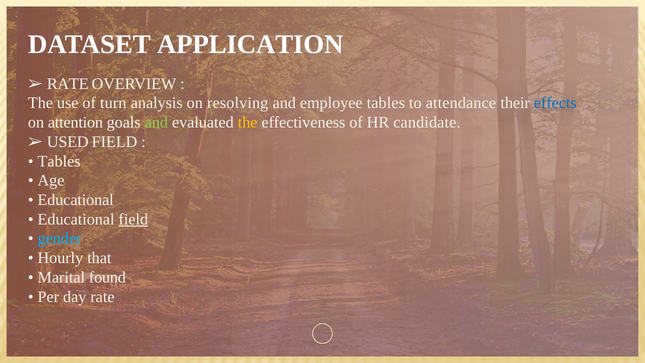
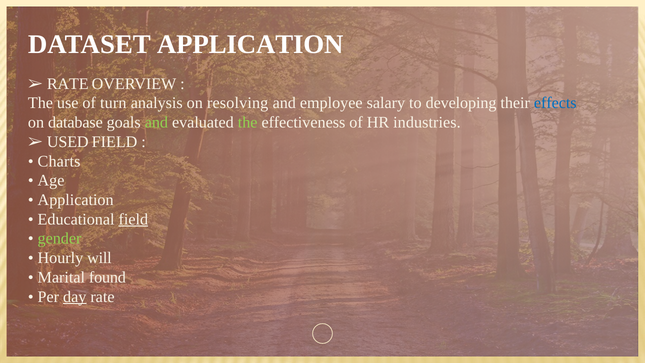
employee tables: tables -> salary (386, 103)
attendance: attendance -> developing (461, 103)
attention: attention -> database (75, 122)
the colour: yellow -> light green (248, 122)
candidate: candidate -> industries (427, 122)
Tables: Tables -> Charts (59, 161)
Educational: Educational -> Application (76, 200)
gender colour: light blue -> light green (60, 238)
that: that -> will (99, 258)
day underline: none -> present (75, 297)
